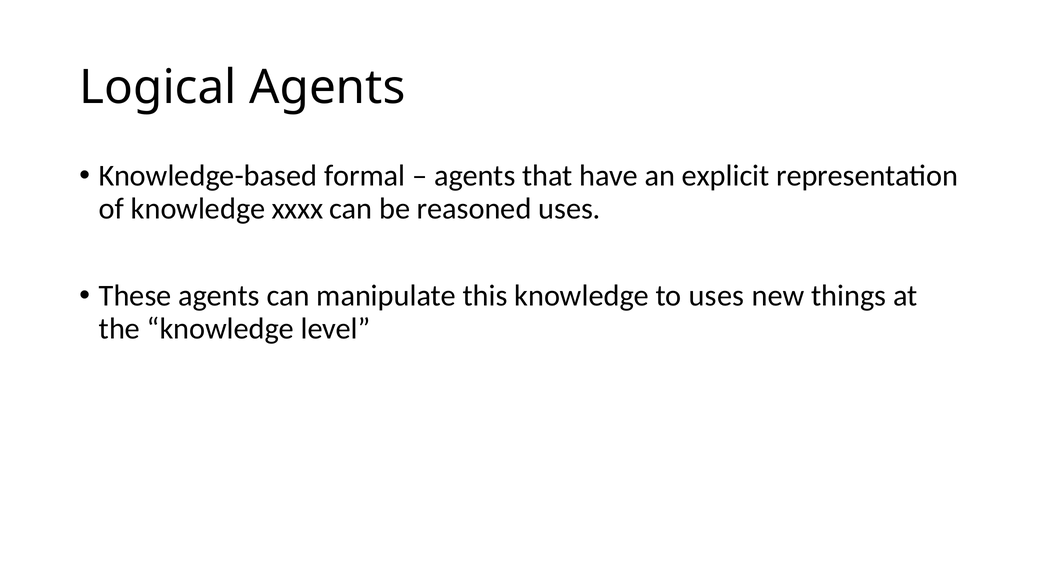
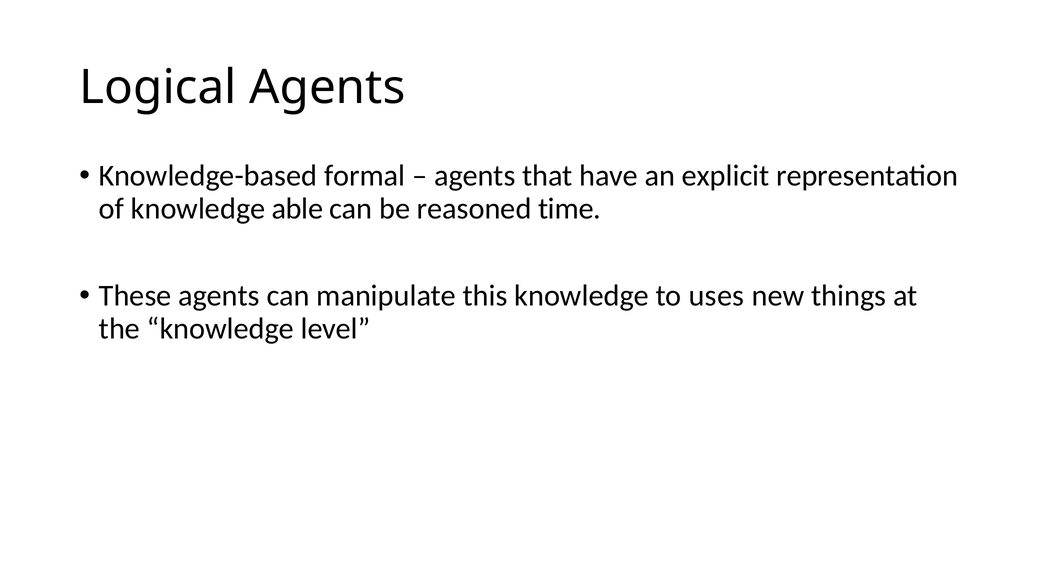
xxxx: xxxx -> able (297, 209)
reasoned uses: uses -> time (570, 209)
